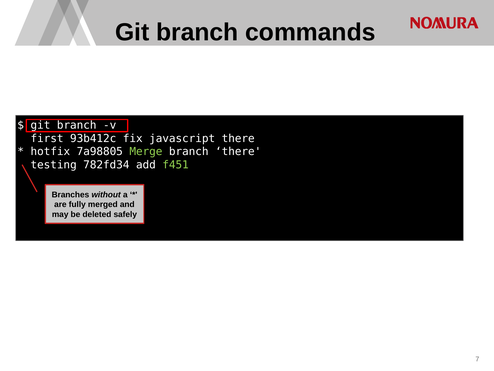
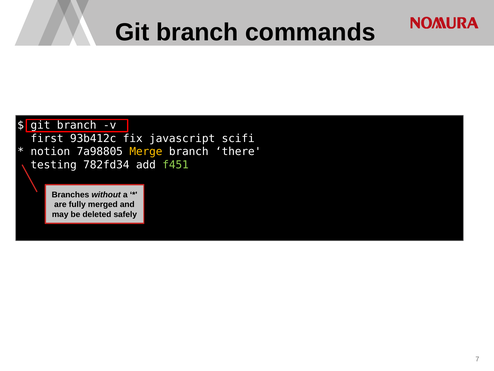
javascript there: there -> scifi (238, 138)
hotfix: hotfix -> notion (50, 151)
Merge colour: light green -> yellow (146, 151)
